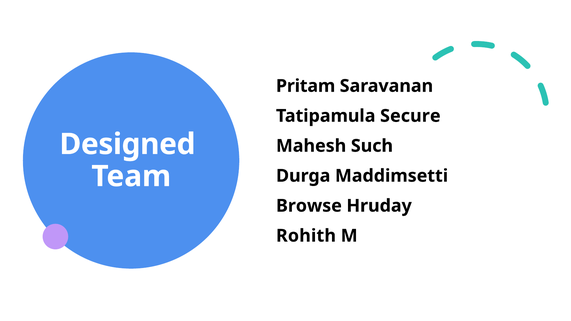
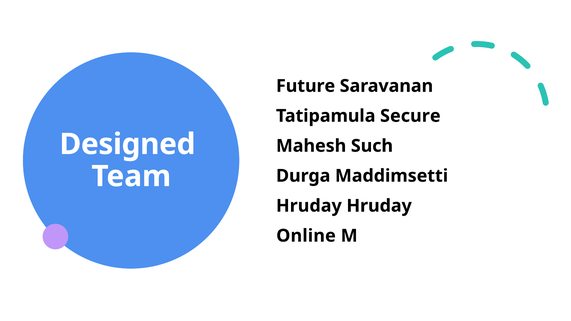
Pritam: Pritam -> Future (306, 86)
Browse: Browse -> Hruday (309, 206)
Rohith: Rohith -> Online (306, 236)
